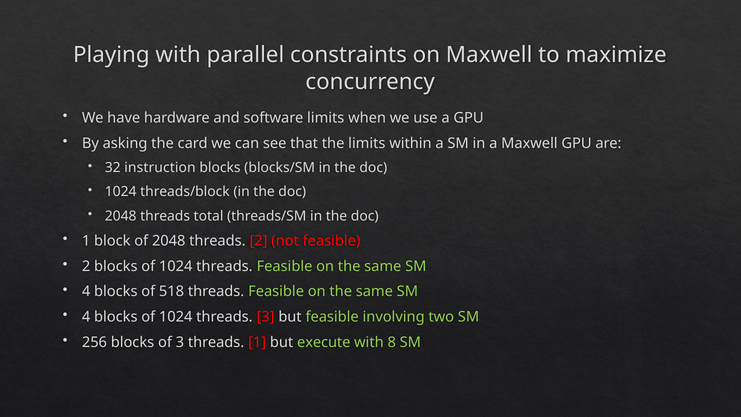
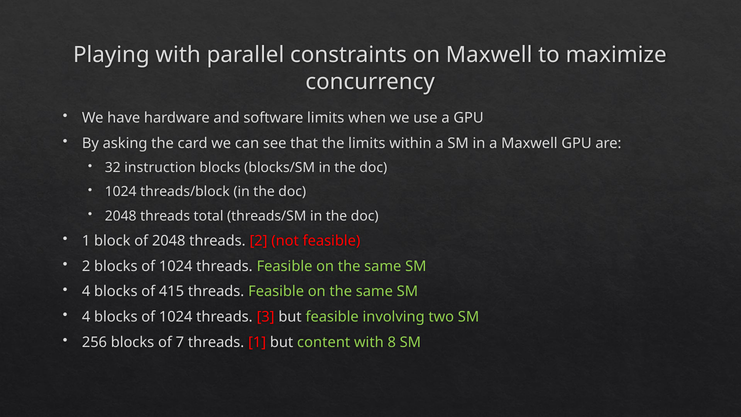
518: 518 -> 415 (172, 291)
of 3: 3 -> 7 (180, 342)
execute: execute -> content (324, 342)
